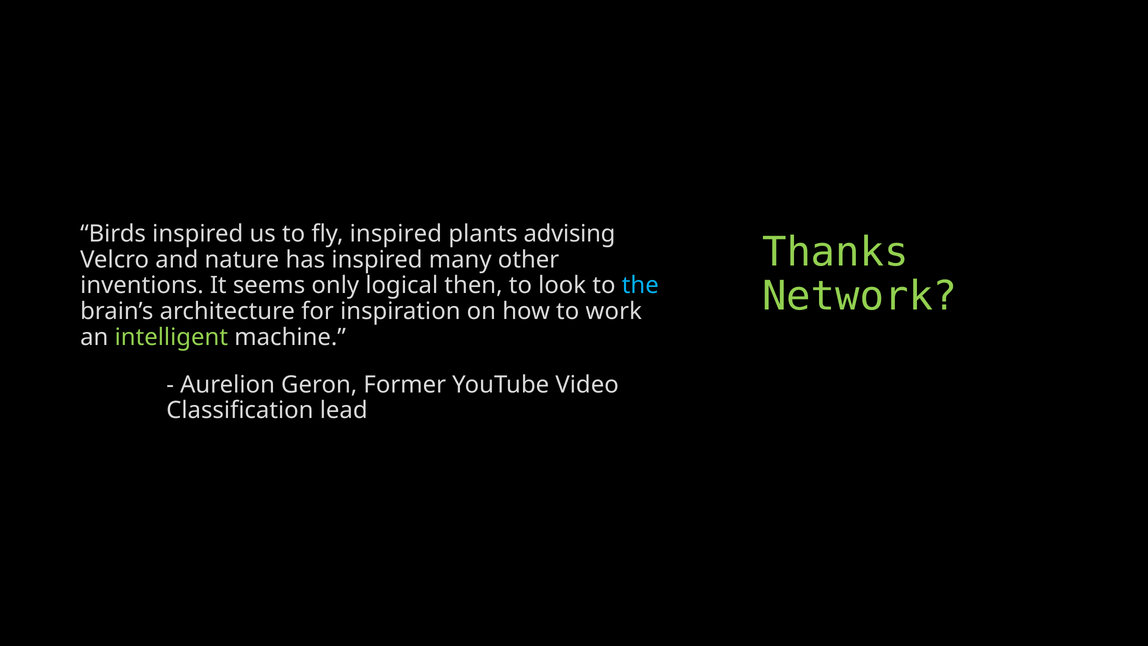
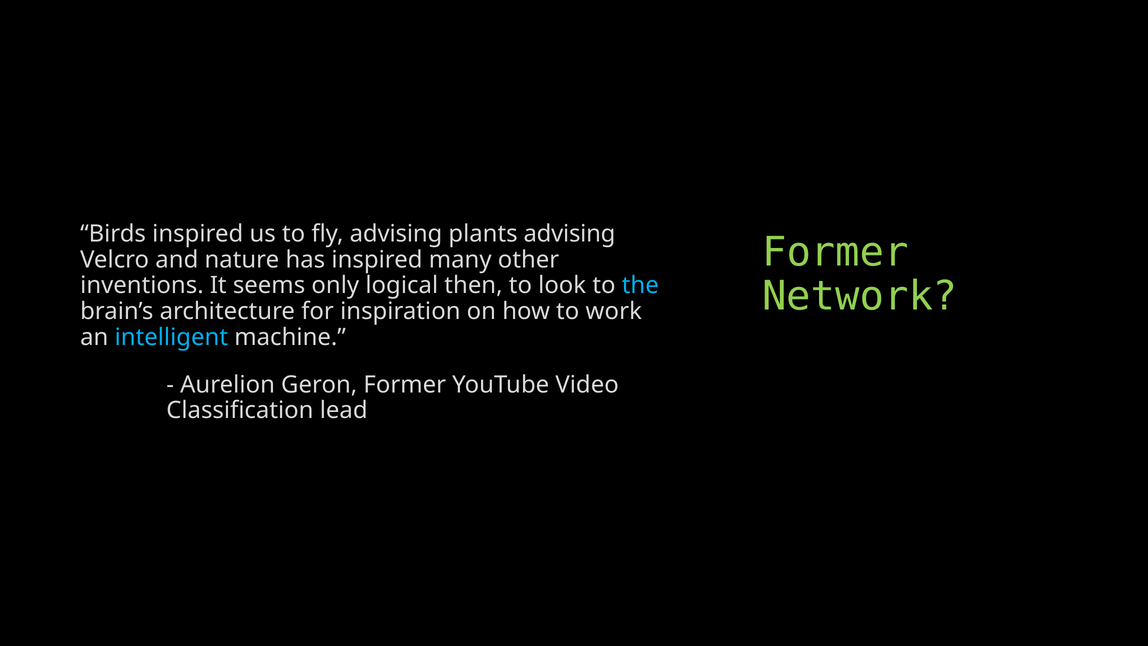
fly inspired: inspired -> advising (396, 234)
Thanks: Thanks -> Former (835, 252)
intelligent colour: light green -> light blue (171, 337)
